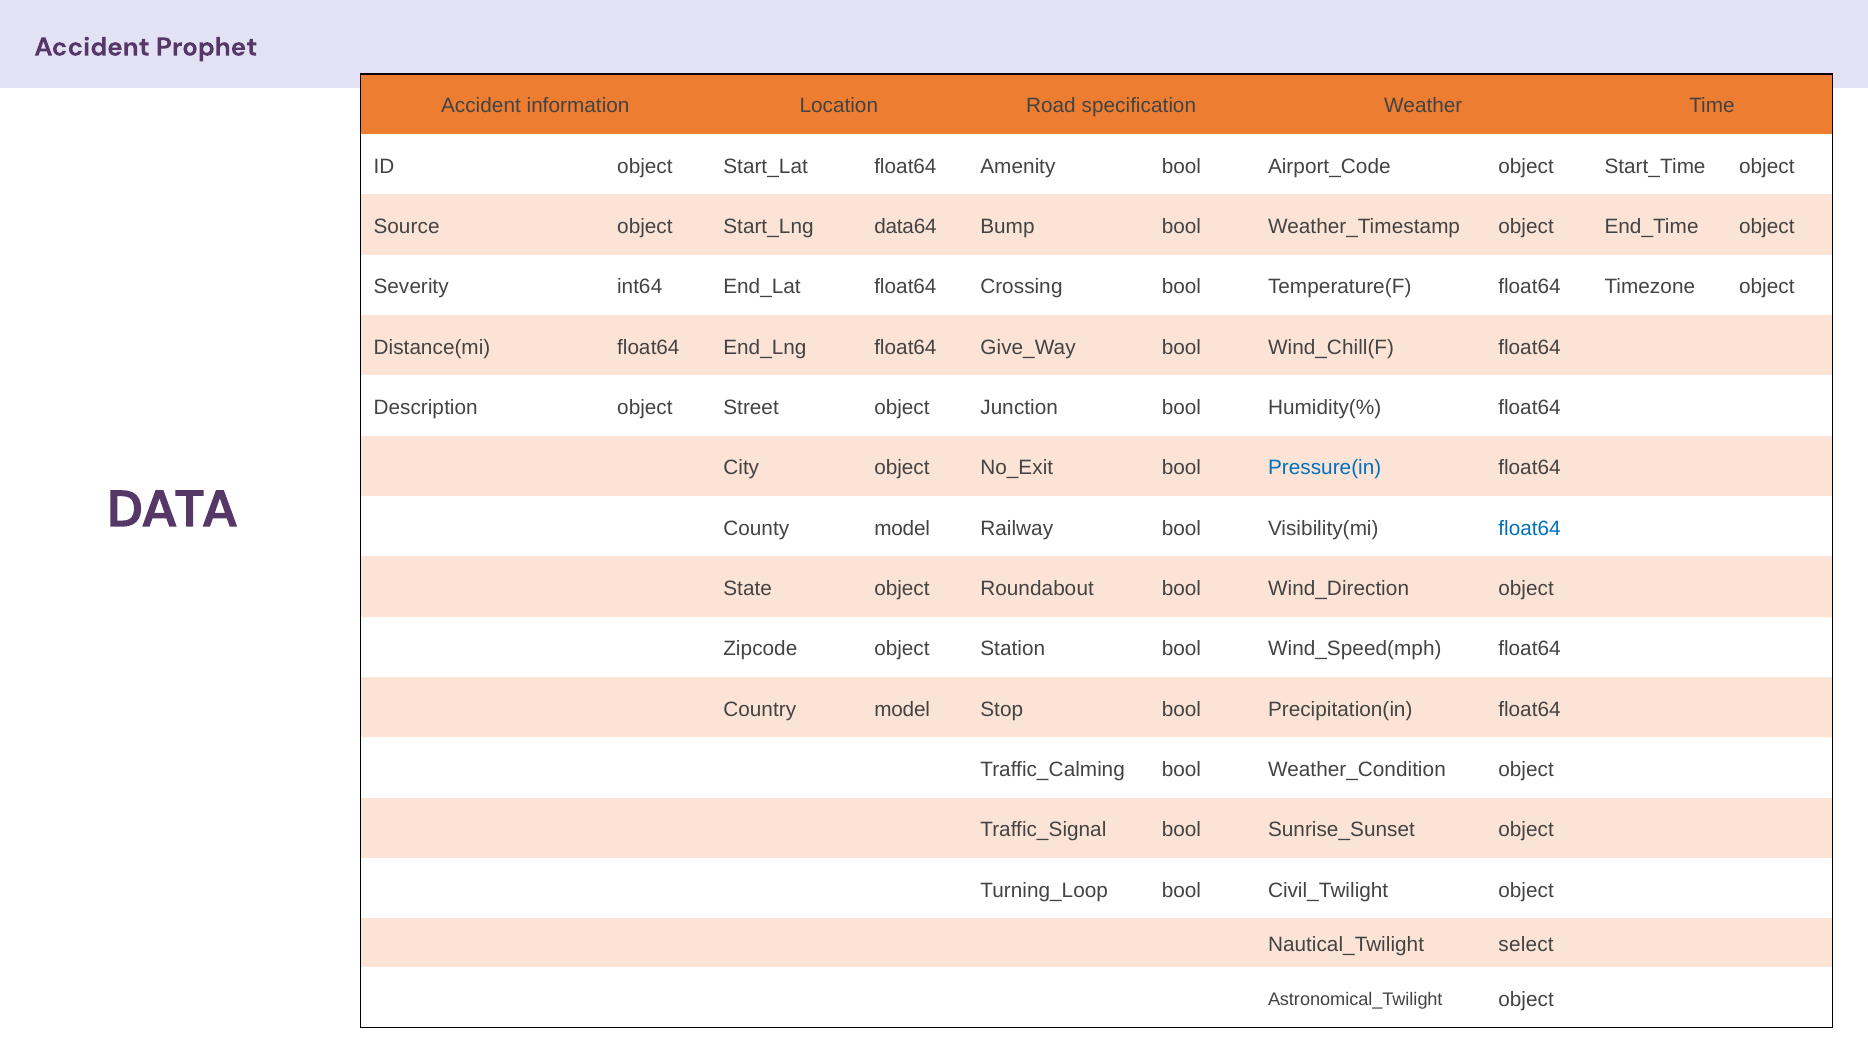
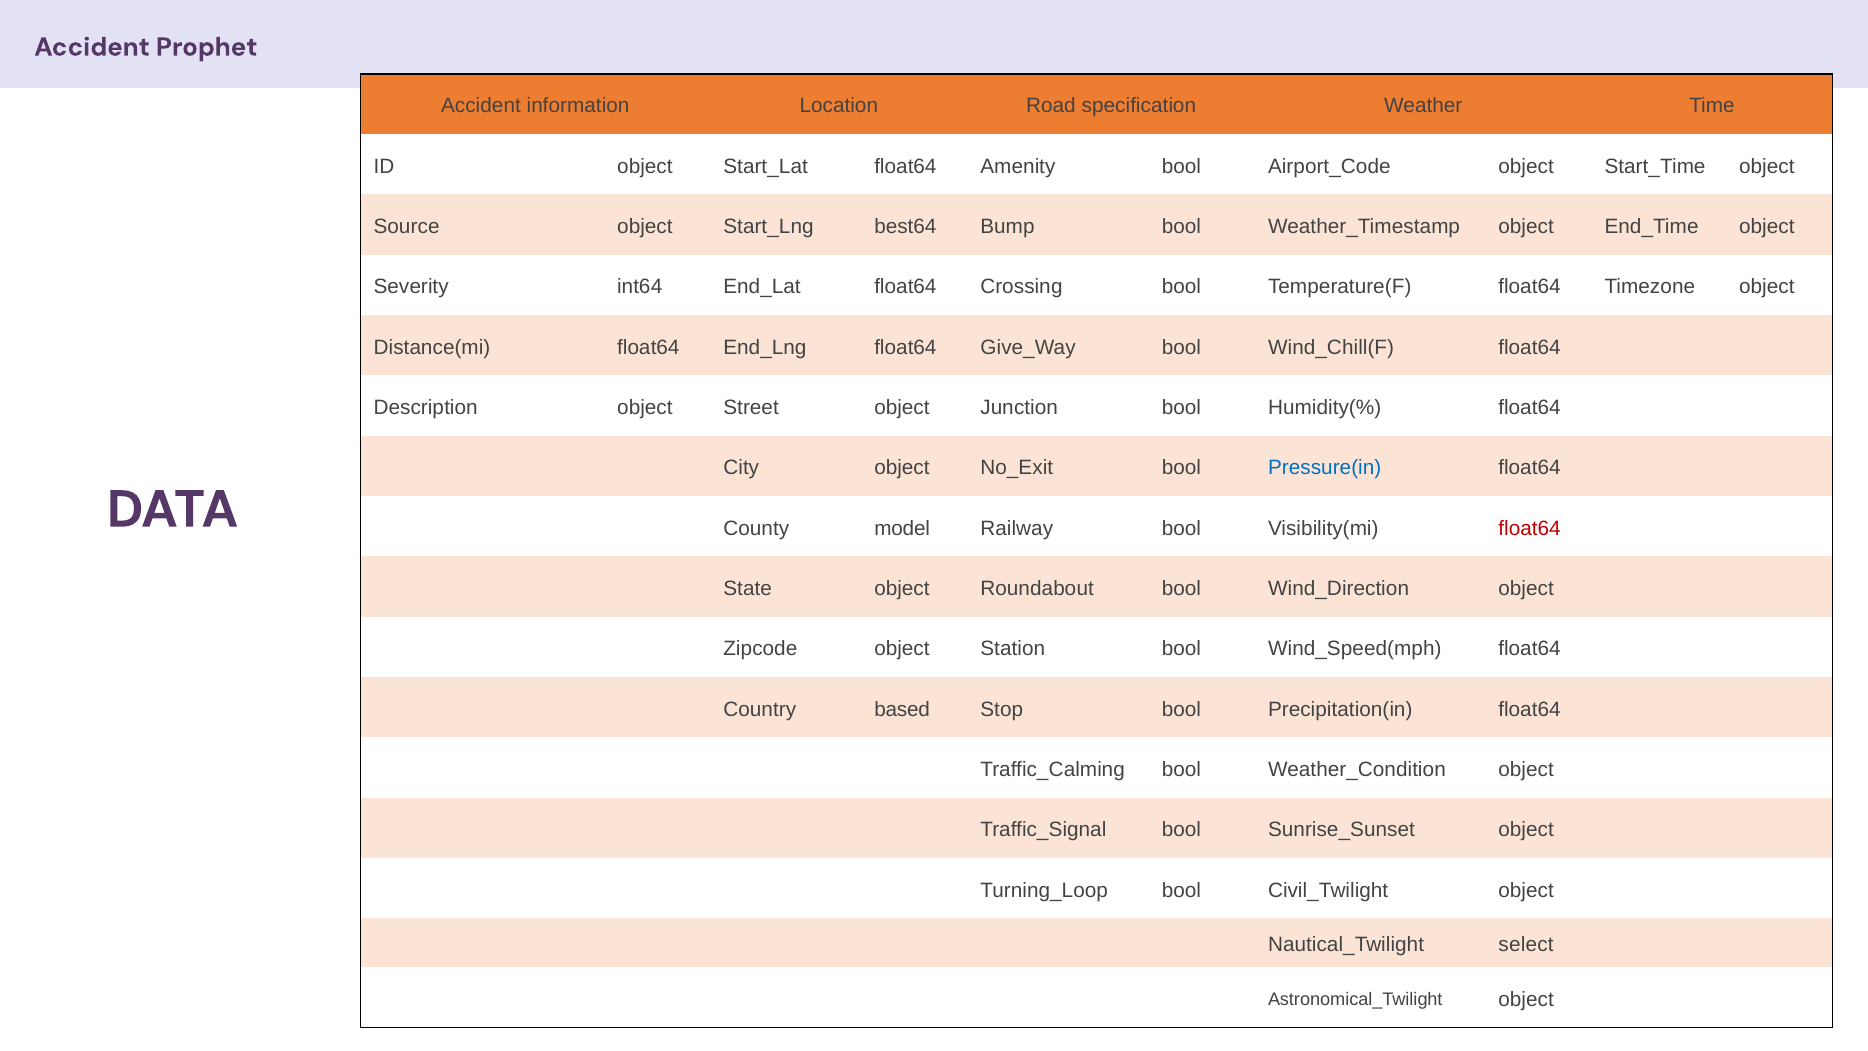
data64: data64 -> best64 (905, 227)
float64 colour: blue -> red (1530, 528)
Country model: model -> based (902, 709)
